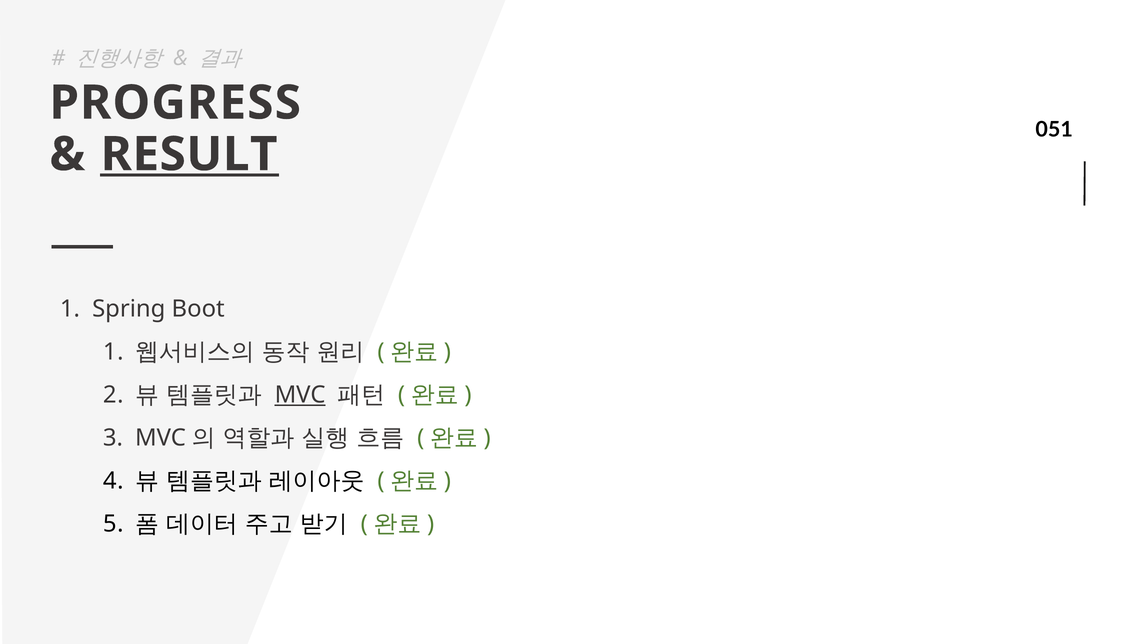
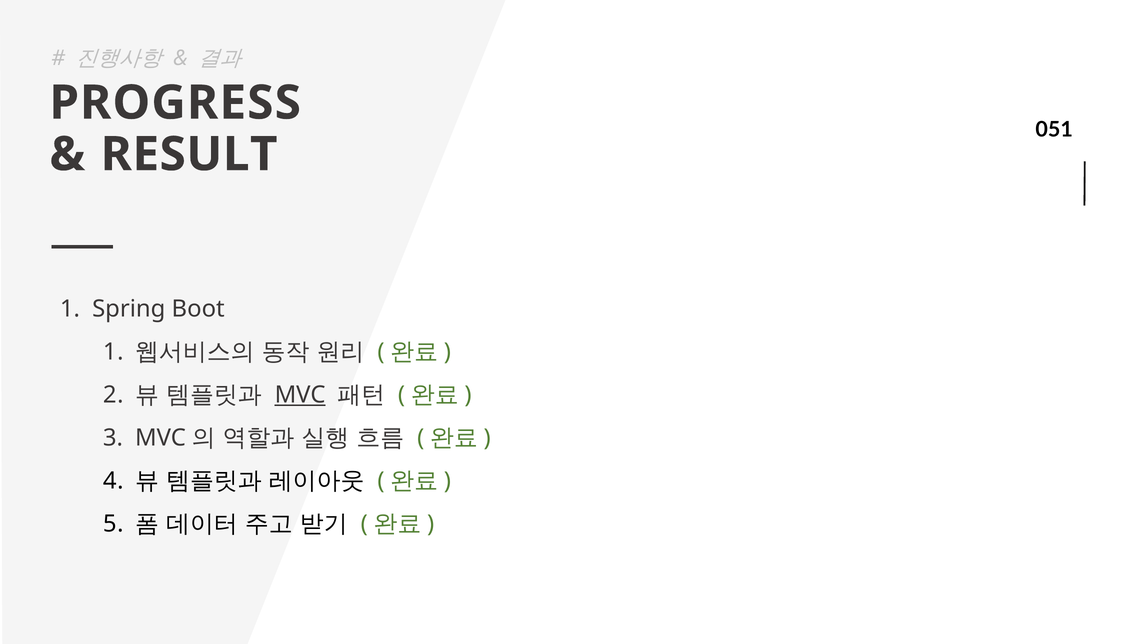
RESULT underline: present -> none (189, 154)
